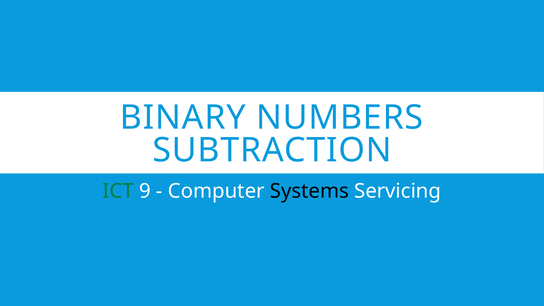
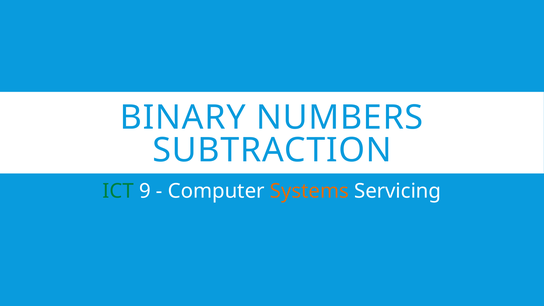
Systems colour: black -> orange (309, 191)
